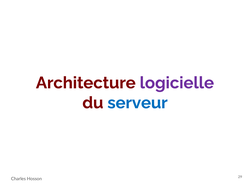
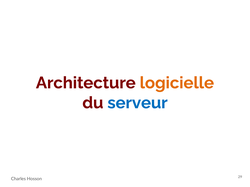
logicielle colour: purple -> orange (177, 83)
